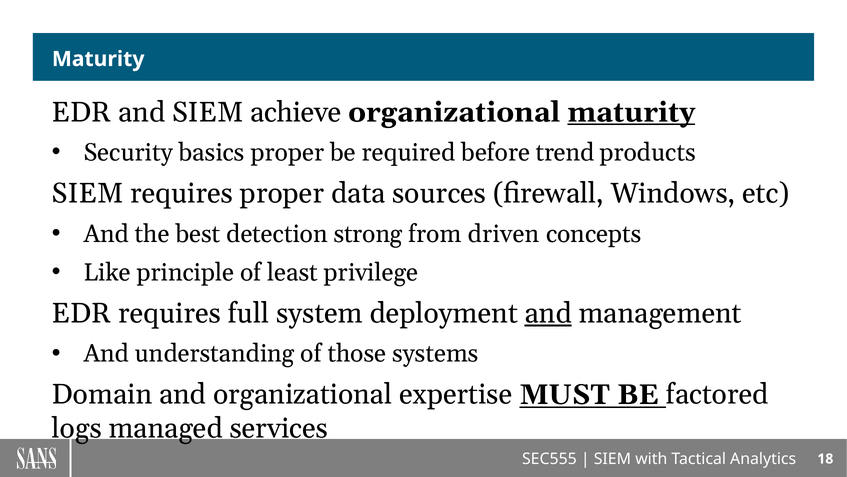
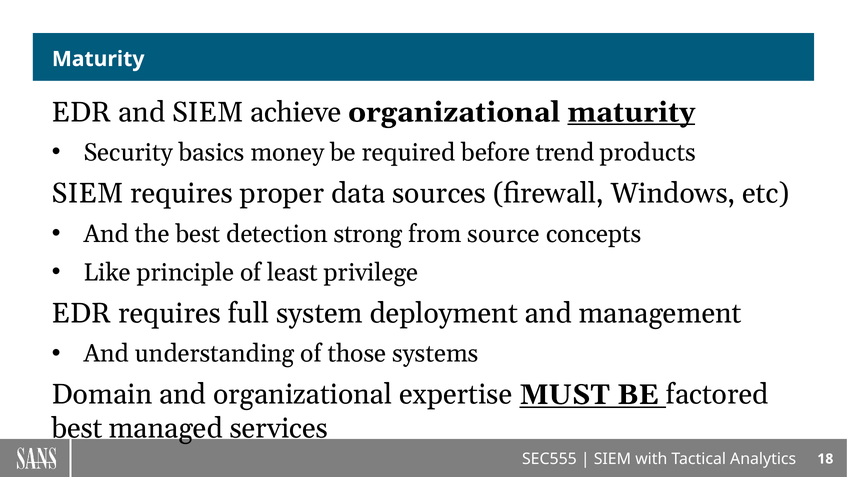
basics proper: proper -> money (287, 152)
driven: driven -> source (504, 234)
and underline: present -> none (548, 313)
logs: logs -> best (77, 428)
